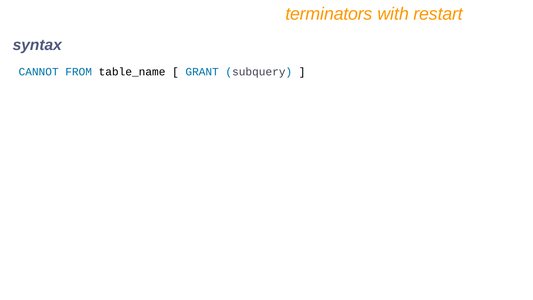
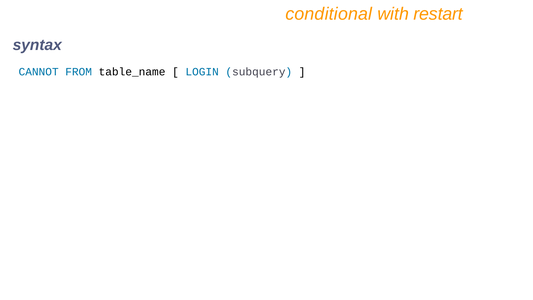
terminators: terminators -> conditional (329, 14)
GRANT: GRANT -> LOGIN (202, 72)
